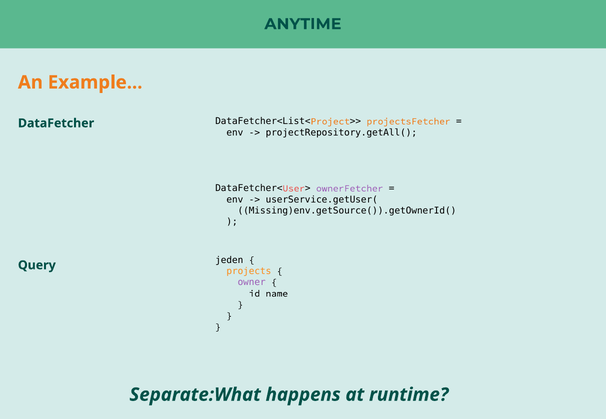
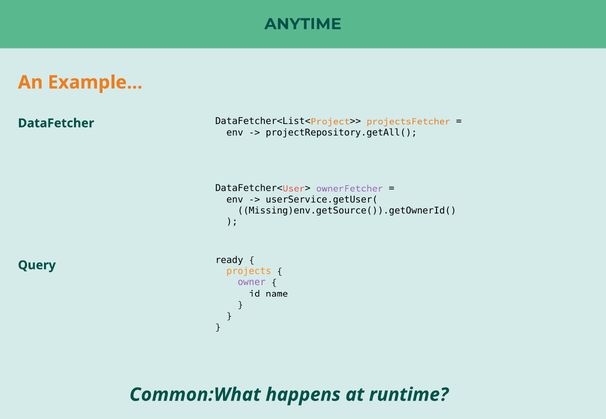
jeden: jeden -> ready (229, 260)
Separate:What: Separate:What -> Common:What (195, 395)
